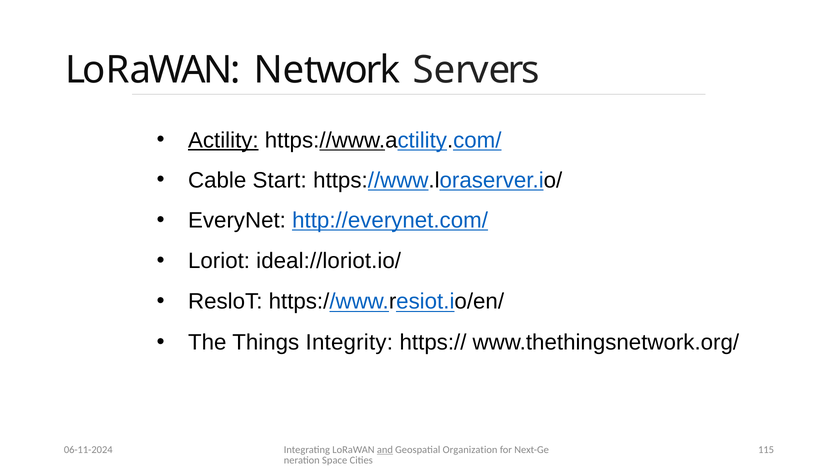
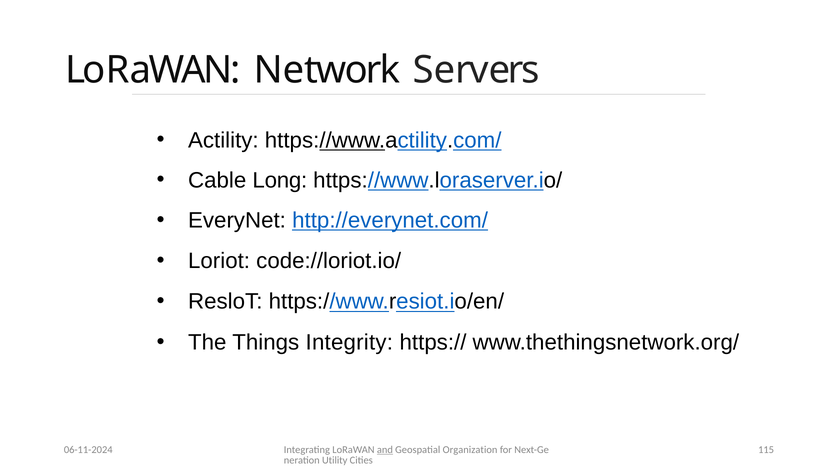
Actility underline: present -> none (223, 140)
Start: Start -> Long (280, 180)
ideal://loriot.io/: ideal://loriot.io/ -> code://loriot.io/ (329, 261)
Space: Space -> Utility (335, 461)
